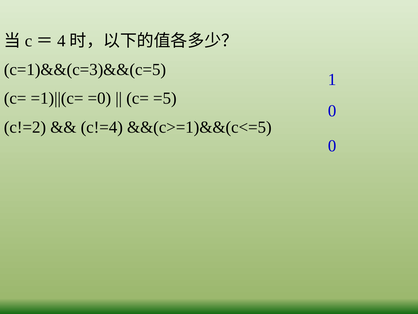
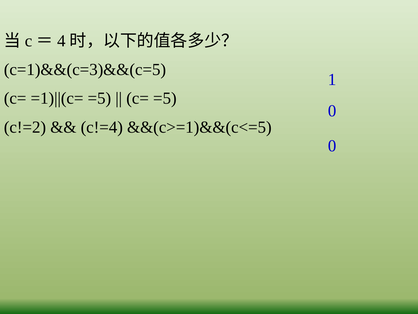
=0: =0 -> =5 (99, 98)
